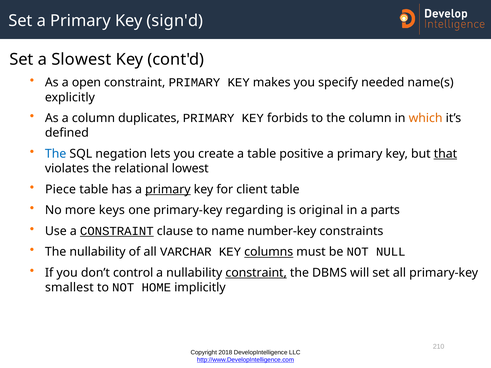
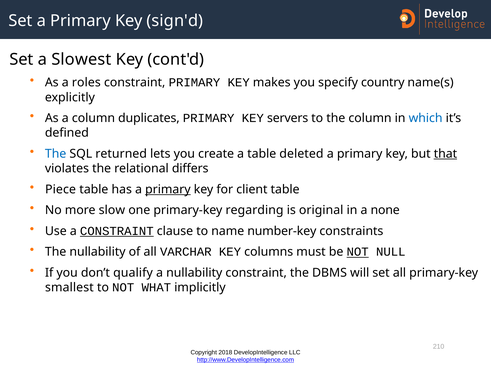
open: open -> roles (86, 83)
needed: needed -> country (383, 83)
forbids: forbids -> servers (288, 118)
which colour: orange -> blue (426, 118)
negation: negation -> returned (121, 154)
positive: positive -> deleted (301, 154)
lowest: lowest -> differs (190, 169)
keys: keys -> slow (112, 210)
parts: parts -> none (385, 210)
columns underline: present -> none (269, 252)
NOT underline: none -> present (358, 252)
control: control -> qualify (133, 273)
constraint underline: present -> none (256, 273)
HOME: HOME -> WHAT (156, 288)
